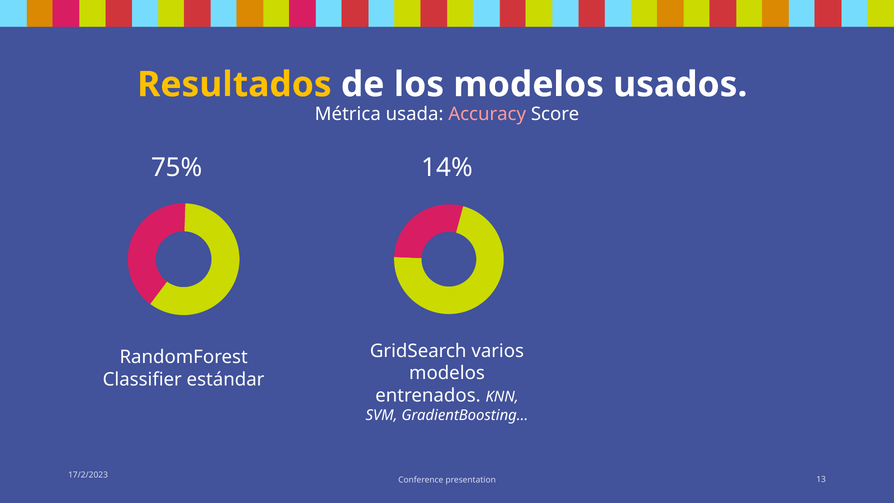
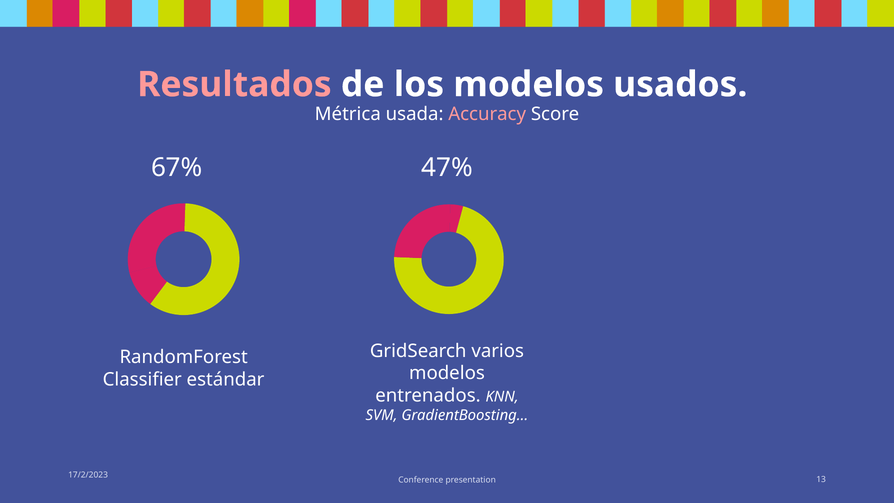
Resultados colour: yellow -> pink (234, 85)
75%: 75% -> 67% (177, 168)
14%: 14% -> 47% (447, 168)
